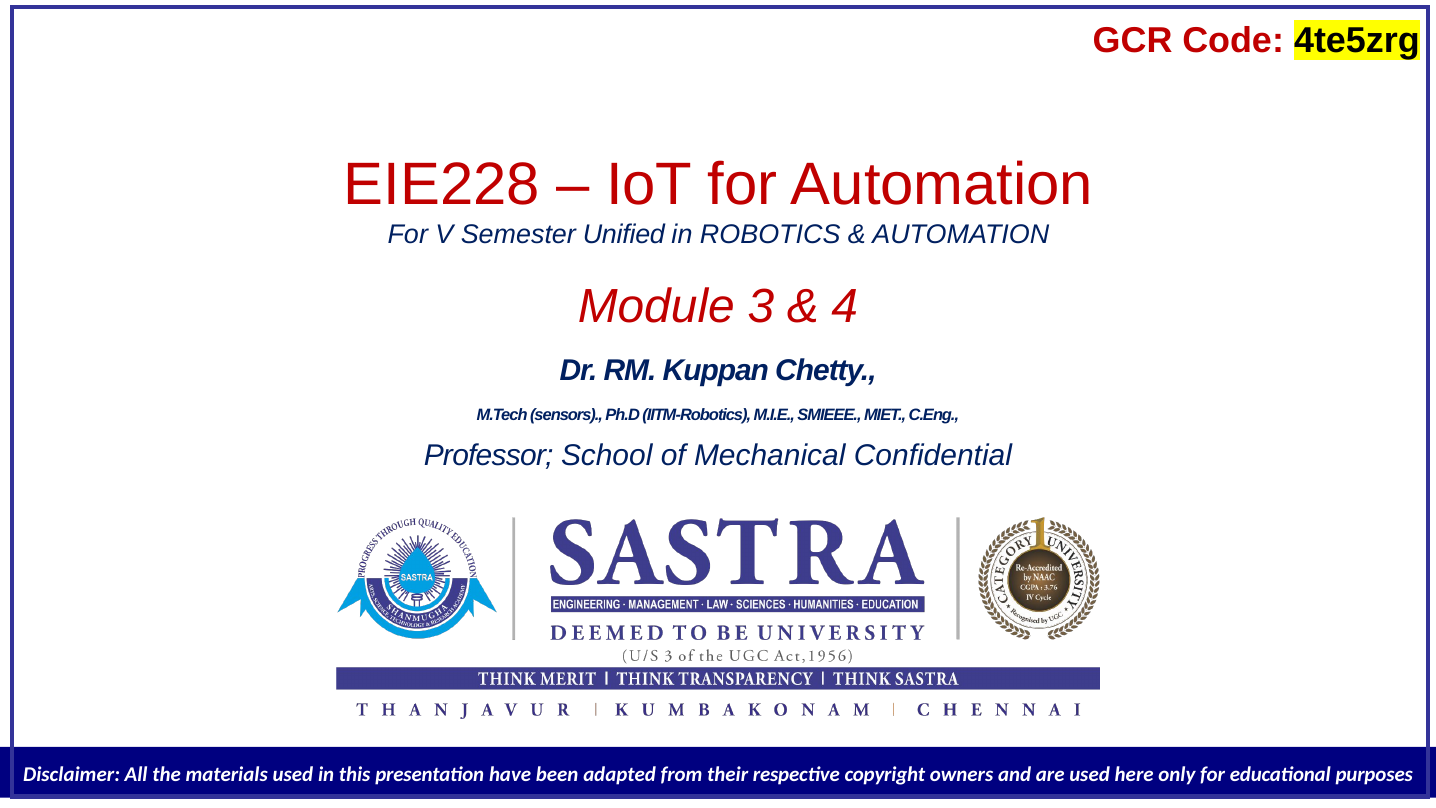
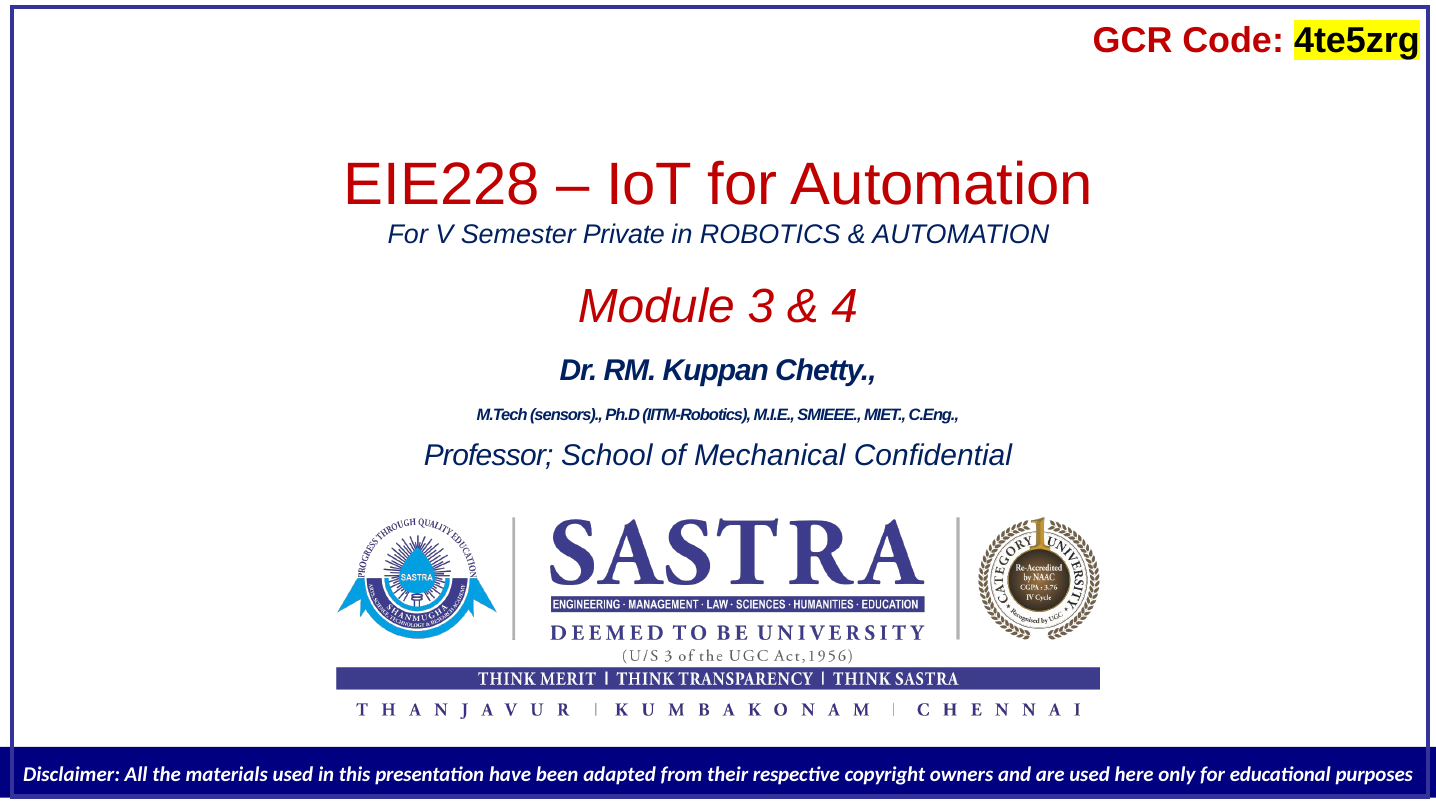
Unified: Unified -> Private (624, 235)
